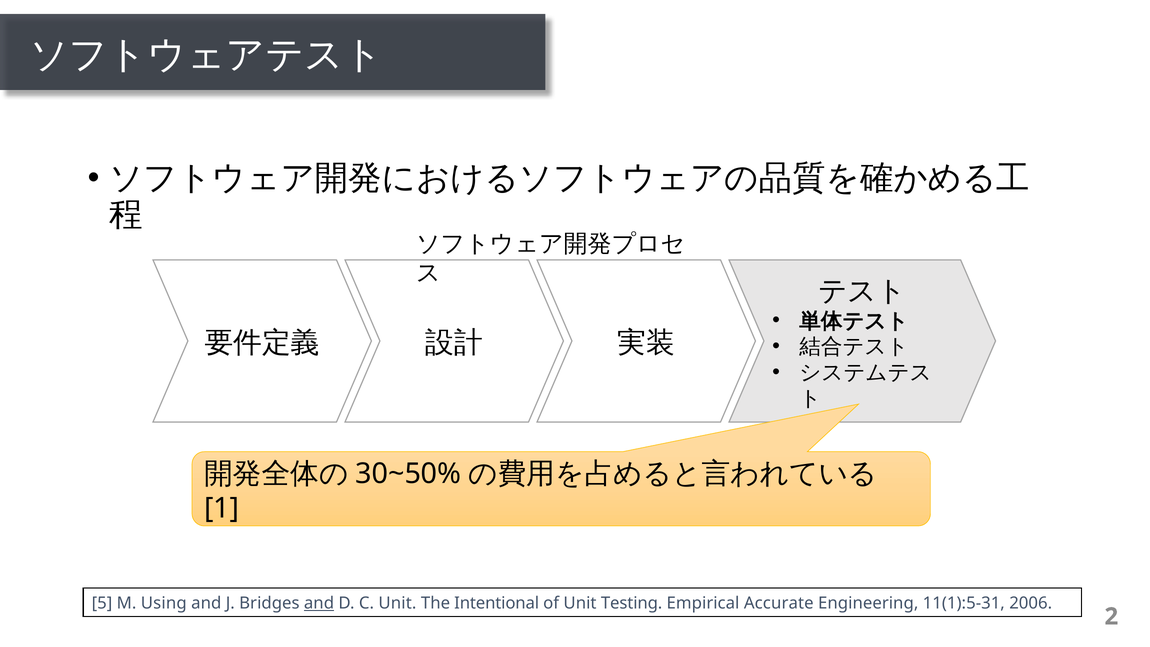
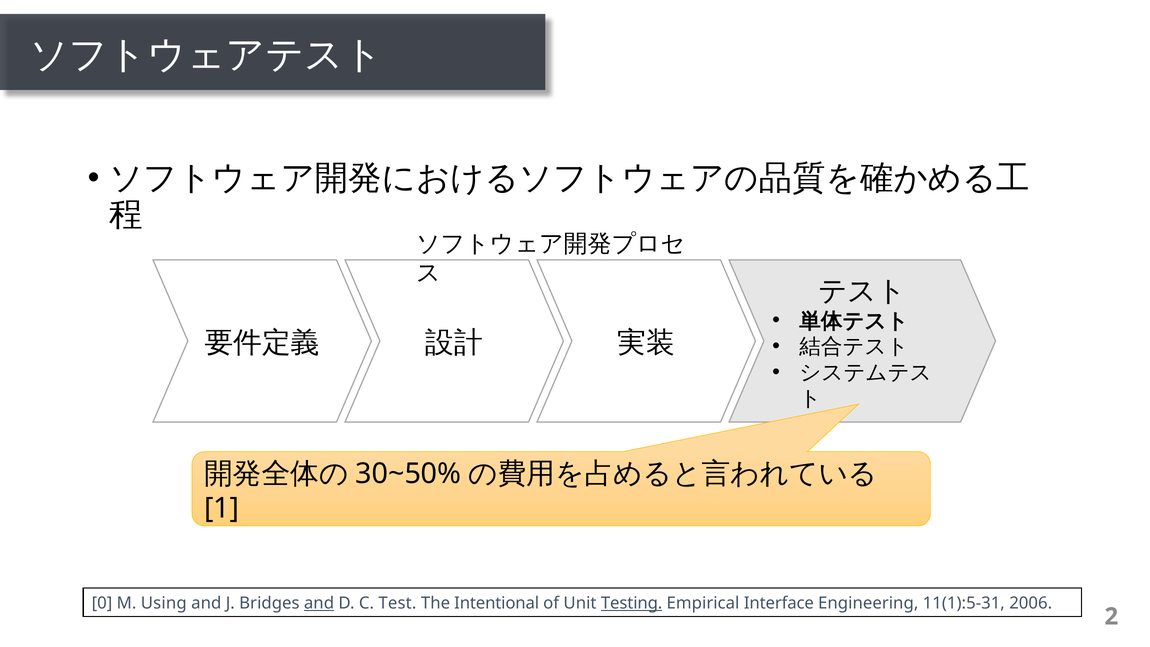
5: 5 -> 0 (102, 603)
C Unit: Unit -> Test (397, 603)
Testing underline: none -> present (632, 603)
Accurate: Accurate -> Interface (779, 603)
